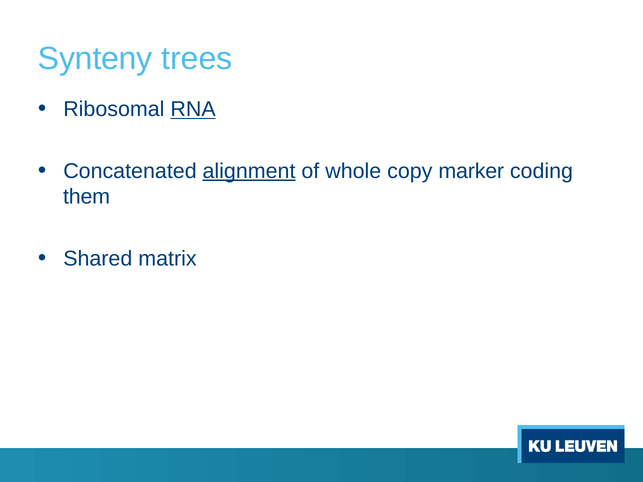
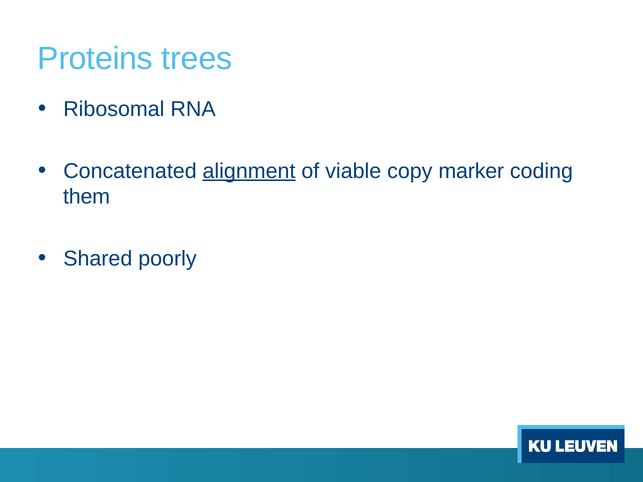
Synteny: Synteny -> Proteins (95, 59)
RNA underline: present -> none (193, 109)
whole: whole -> viable (353, 171)
matrix: matrix -> poorly (167, 259)
